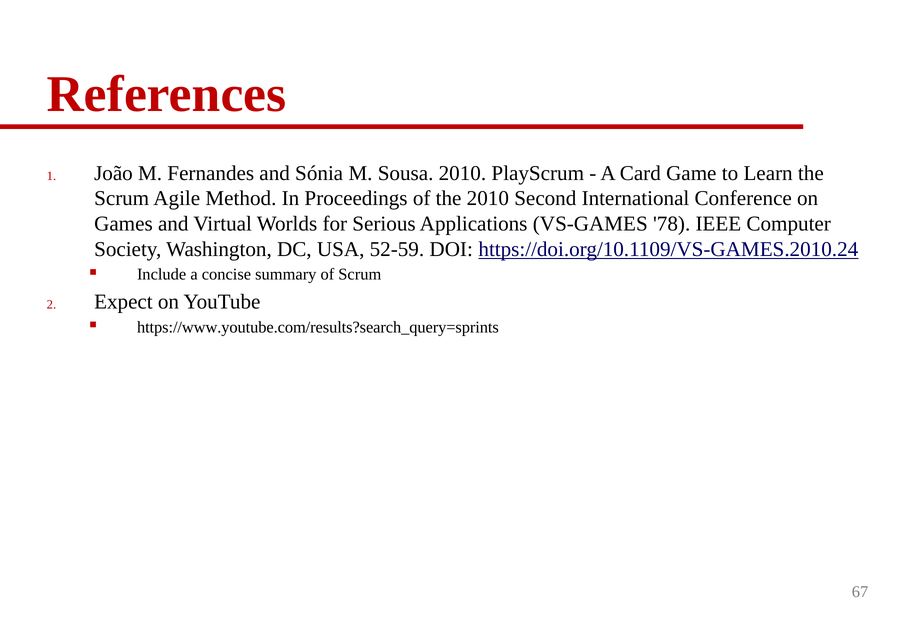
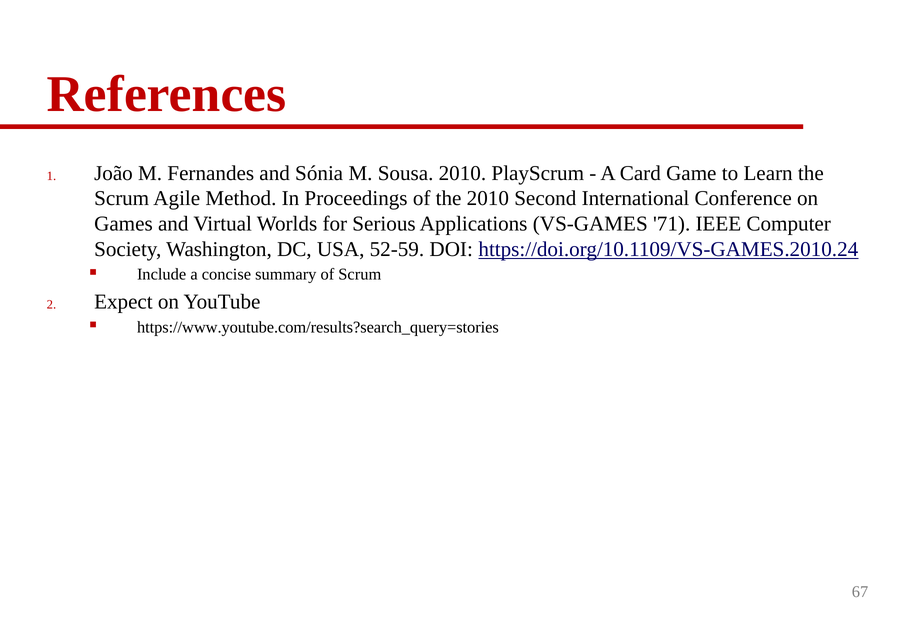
78: 78 -> 71 (672, 224)
https://www.youtube.com/results?search_query=sprints: https://www.youtube.com/results?search_query=sprints -> https://www.youtube.com/results?search_query=stories (318, 327)
